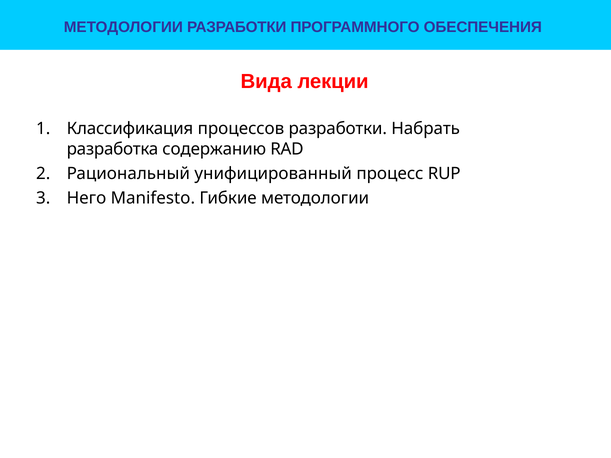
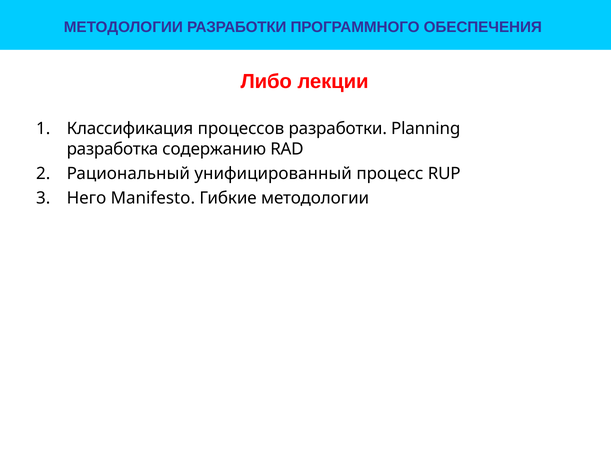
Вида: Вида -> Либо (266, 81)
Набрать: Набрать -> Planning (426, 129)
